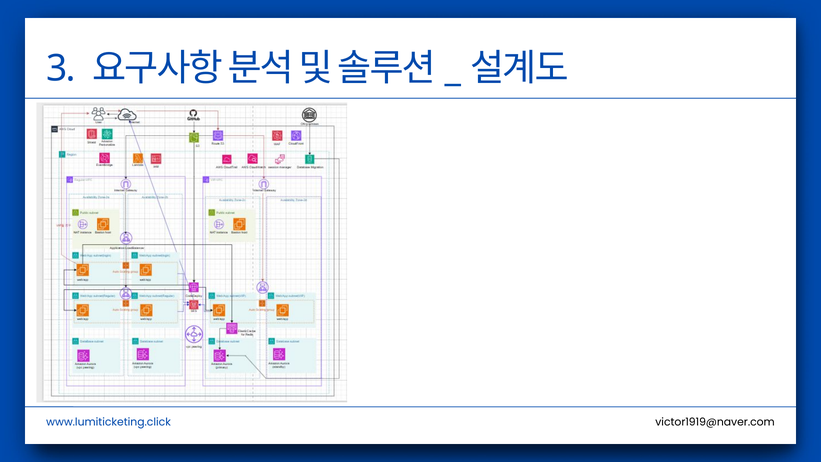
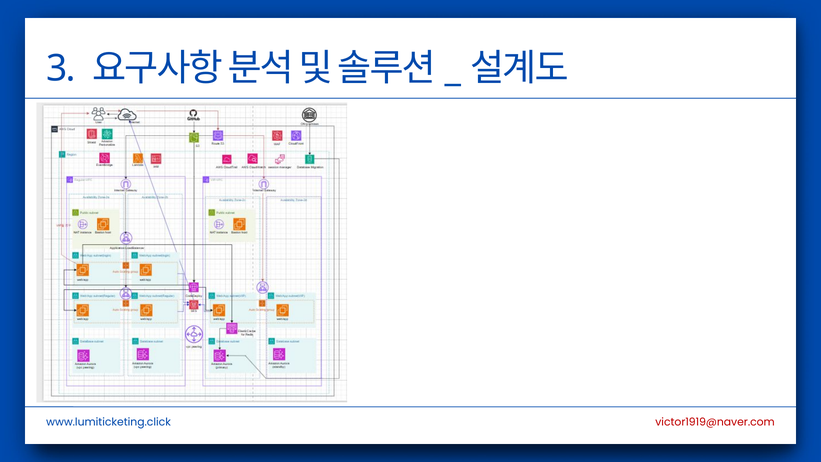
victor1919@naver.com colour: black -> red (715, 422)
